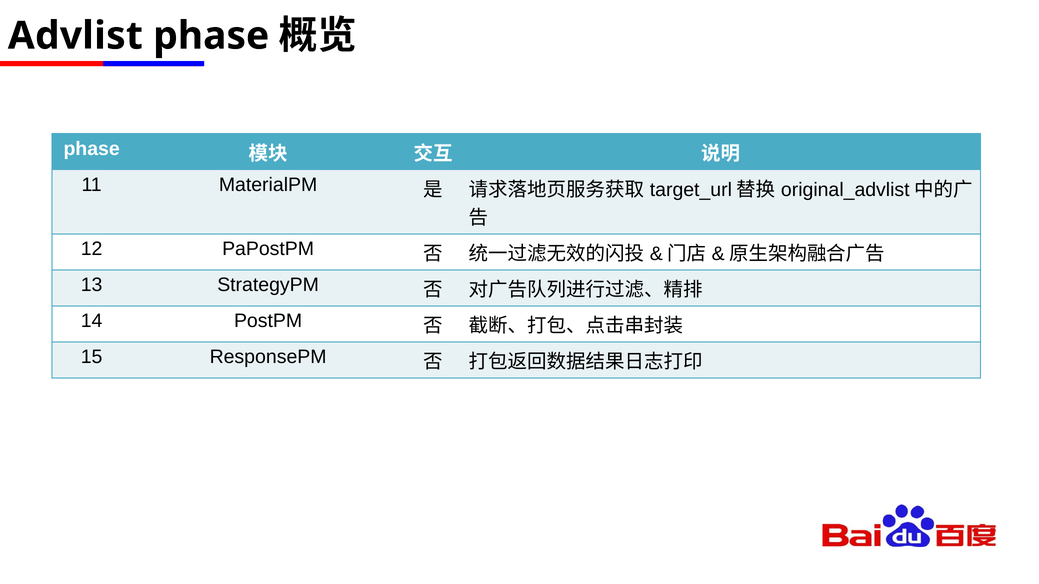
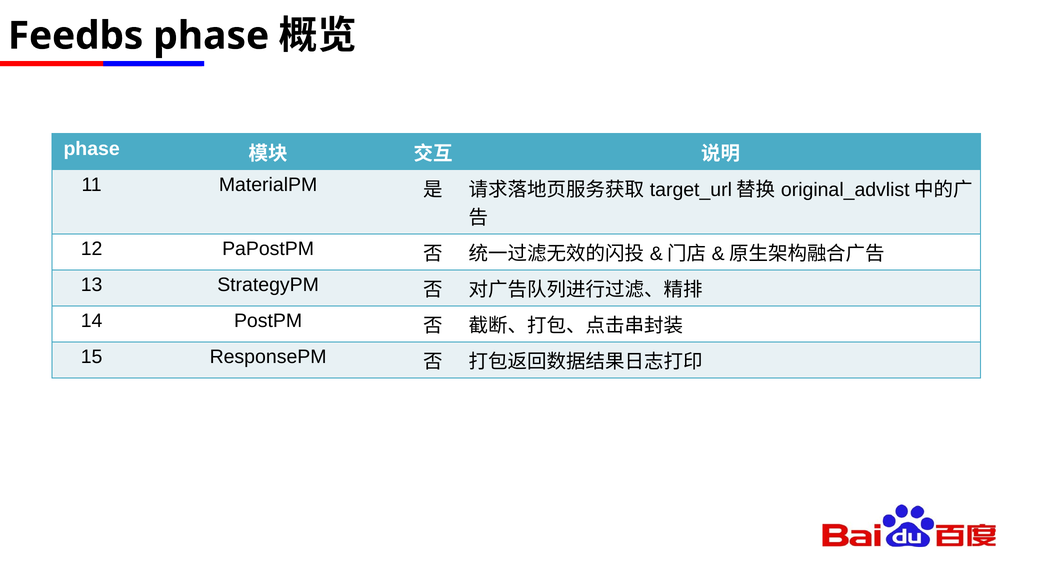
Advlist: Advlist -> Feedbs (76, 36)
